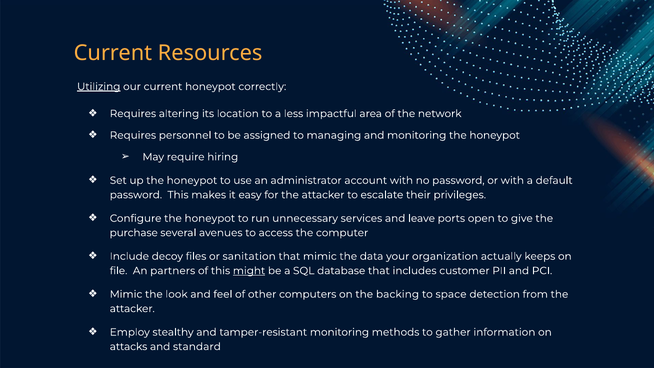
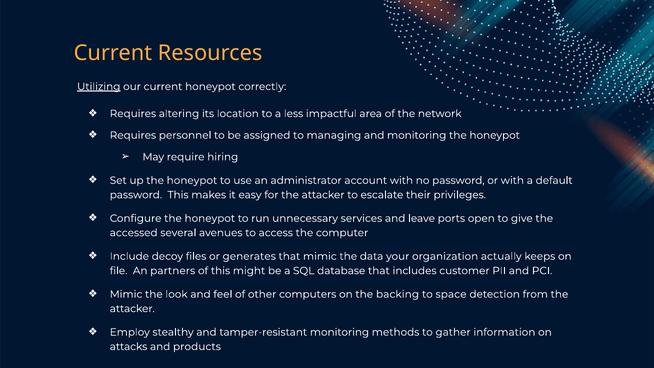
purchase: purchase -> accessed (134, 233)
sanitation: sanitation -> generates (249, 256)
might underline: present -> none (249, 271)
standard: standard -> products (197, 346)
